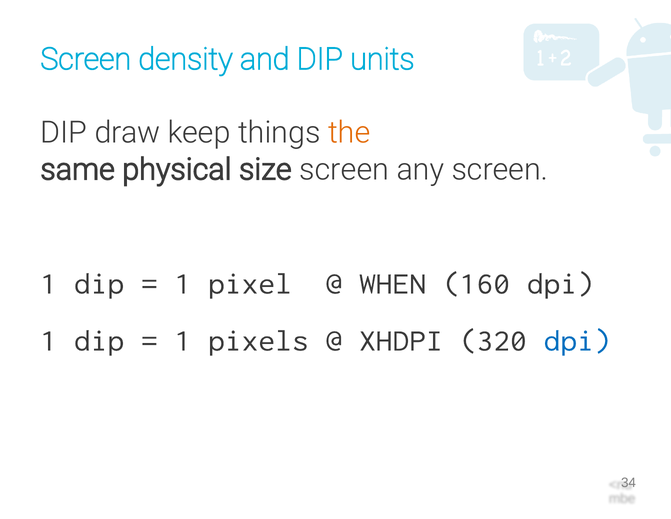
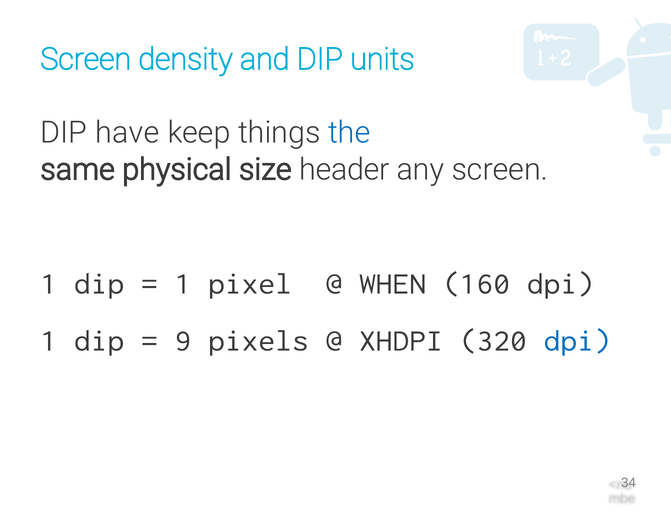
draw: draw -> have (127, 133)
the colour: orange -> blue (349, 133)
size screen: screen -> header (344, 169)
1: 1 -> 9 (183, 340)
